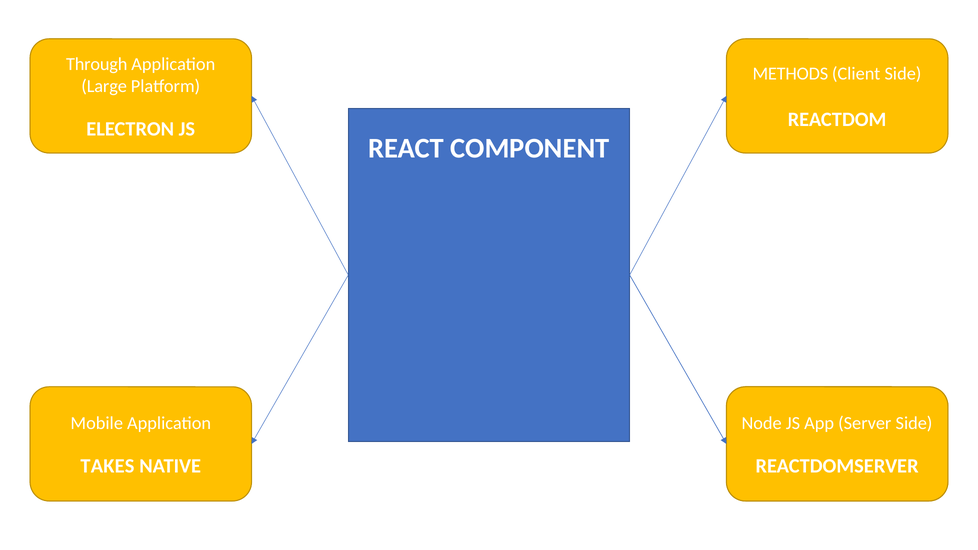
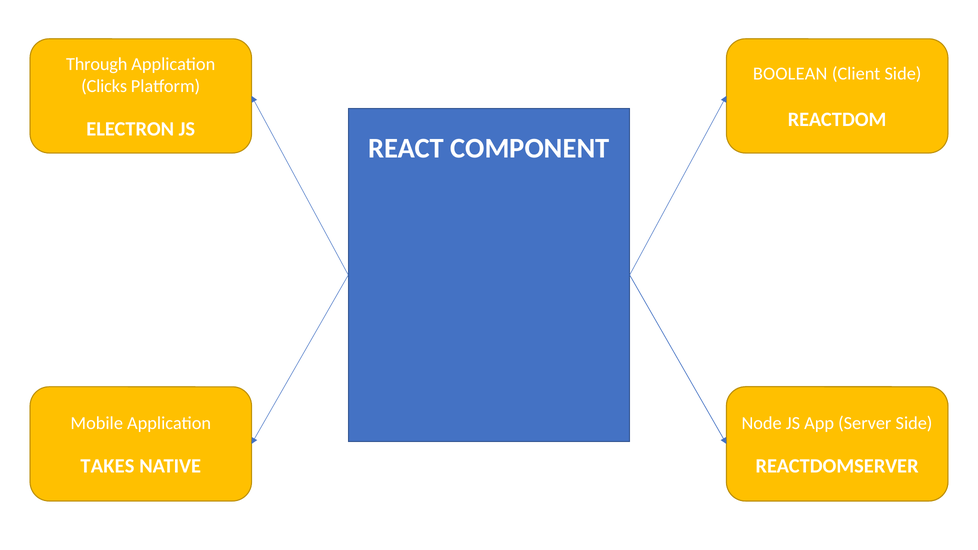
METHODS: METHODS -> BOOLEAN (790, 74)
Large: Large -> Clicks (104, 86)
